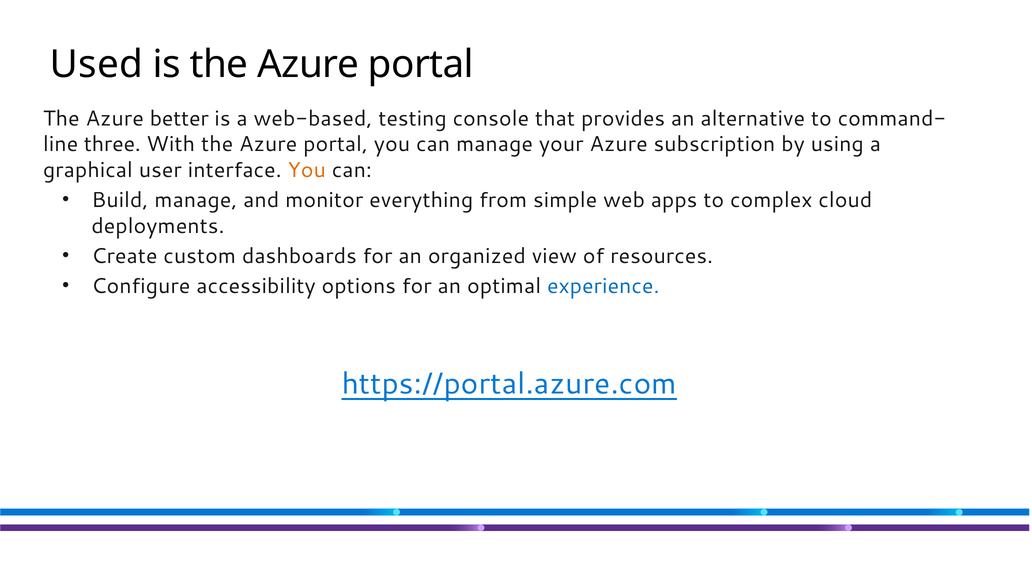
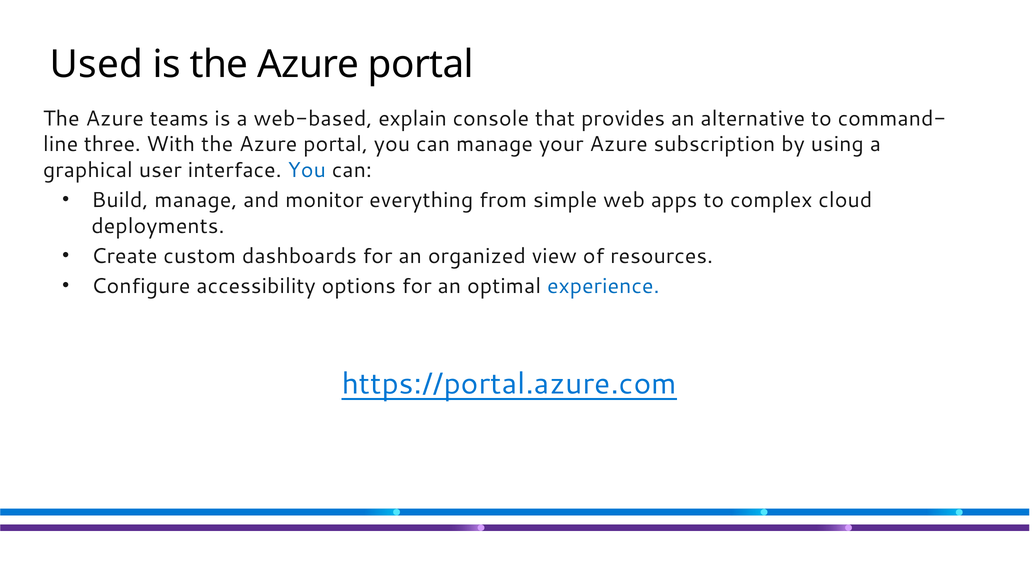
better: better -> teams (179, 119)
testing: testing -> explain (413, 119)
You colour: orange -> blue (307, 170)
